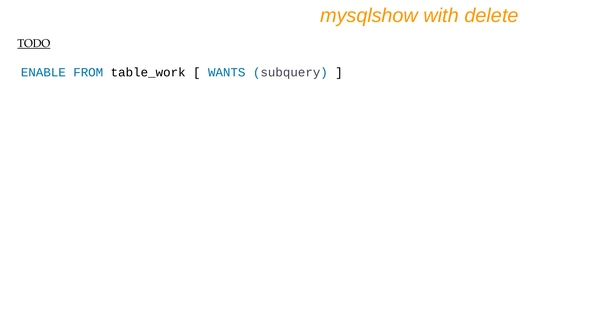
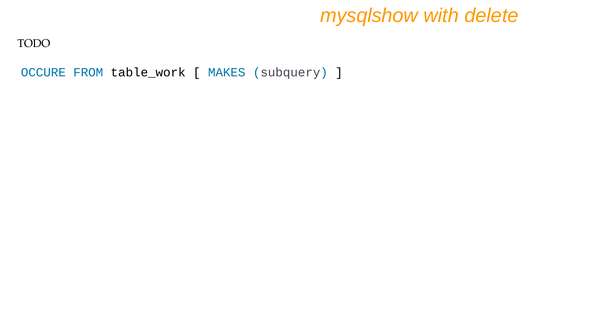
TODO underline: present -> none (34, 44)
ENABLE: ENABLE -> OCCURE (43, 72)
WANTS: WANTS -> MAKES (227, 72)
